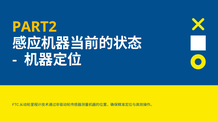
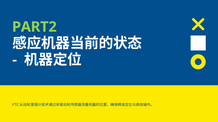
PART2 colour: yellow -> light green (34, 27)
